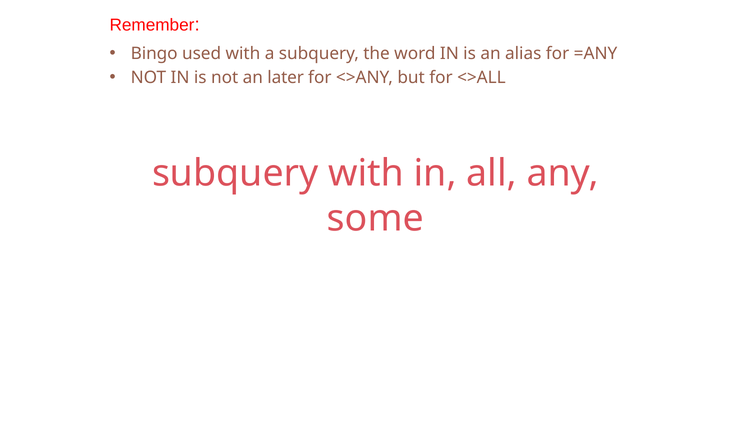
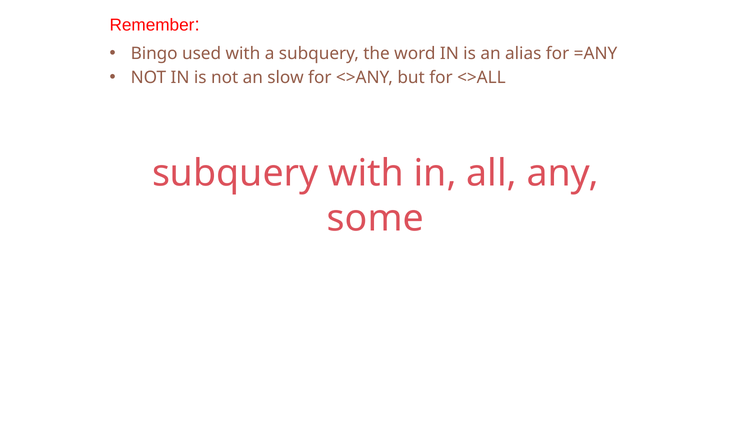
later: later -> slow (286, 78)
